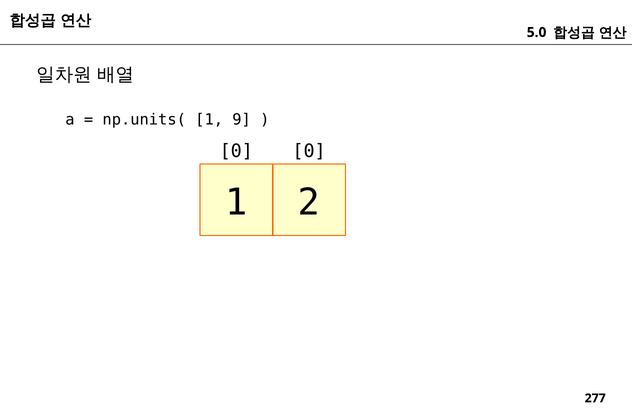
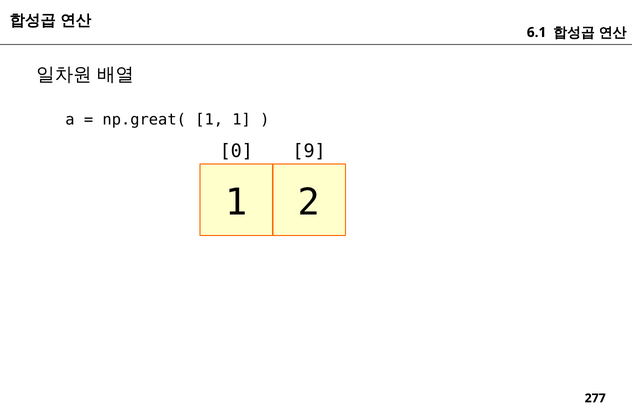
5.0: 5.0 -> 6.1 (537, 32)
np.units(: np.units( -> np.great( (144, 120)
1 9: 9 -> 1 (242, 120)
0 0: 0 -> 9 (309, 151)
